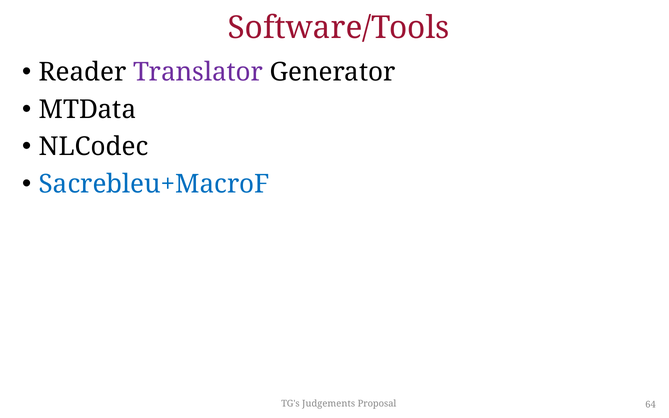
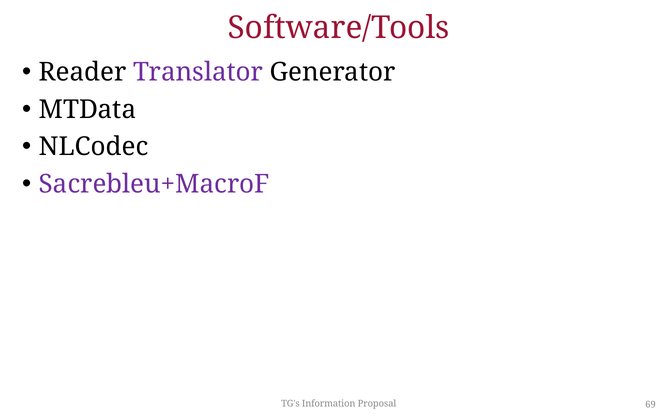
Sacrebleu+MacroF colour: blue -> purple (154, 184)
Judgements: Judgements -> Information (329, 404)
64: 64 -> 69 (651, 405)
